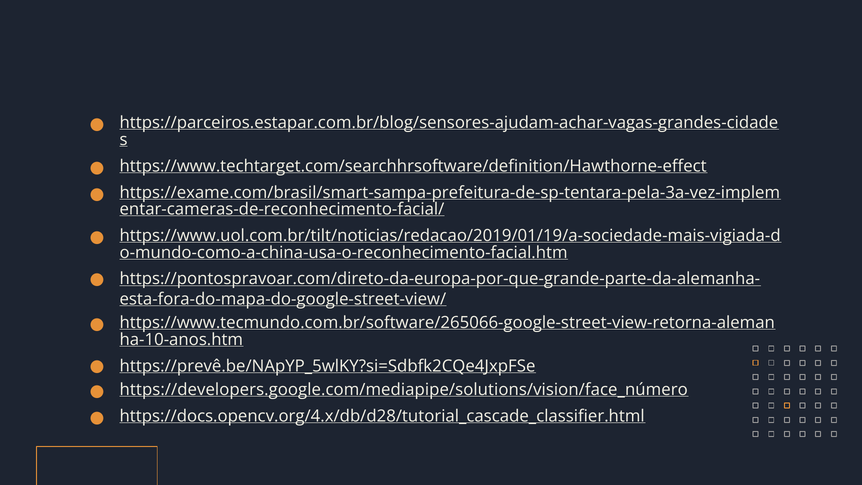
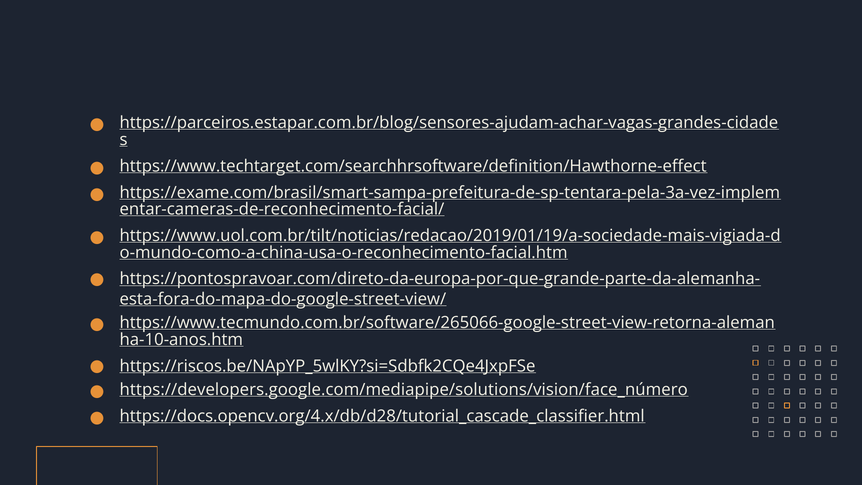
https://prevê.be/NApYP_5wlKY?si=Sdbfk2CQe4JxpFSe: https://prevê.be/NApYP_5wlKY?si=Sdbfk2CQe4JxpFSe -> https://riscos.be/NApYP_5wlKY?si=Sdbfk2CQe4JxpFSe (328, 366)
